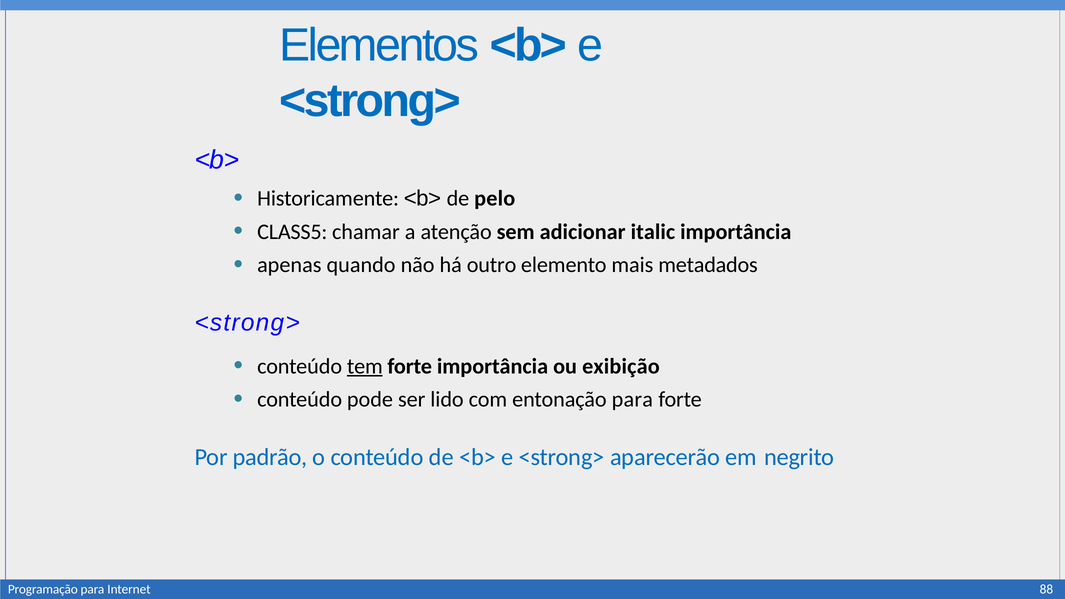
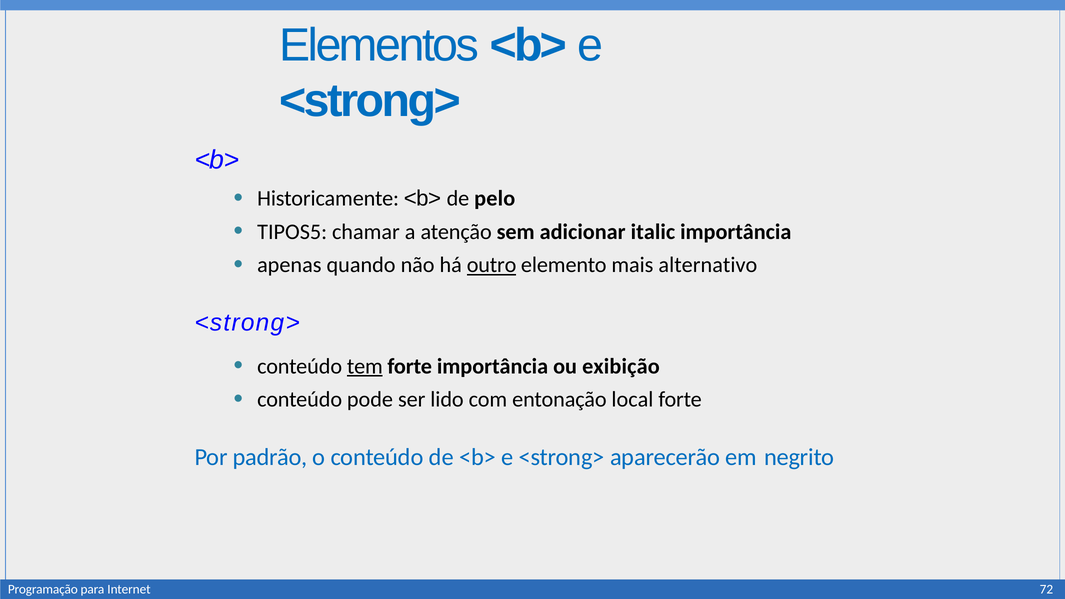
CLASS5: CLASS5 -> TIPOS5 (292, 232)
outro underline: none -> present (492, 265)
metadados: metadados -> alternativo (708, 265)
entonação para: para -> local (632, 400)
88: 88 -> 72 (1046, 589)
